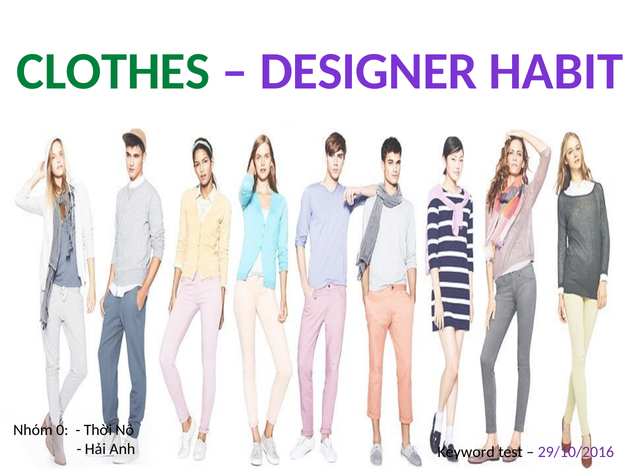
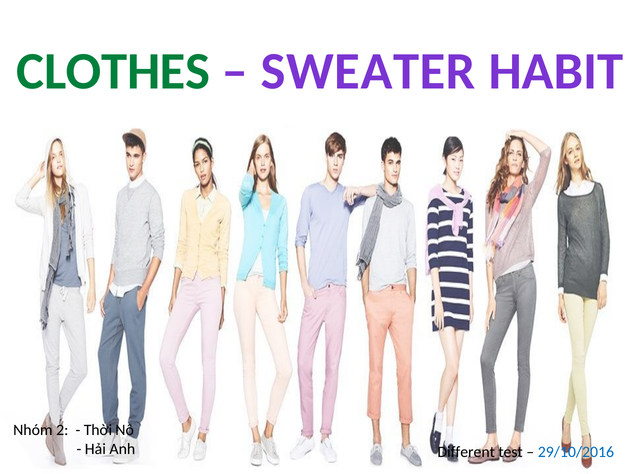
DESIGNER: DESIGNER -> SWEATER (368, 71)
0: 0 -> 2 (62, 431)
Keyword: Keyword -> Different (466, 453)
29/10/2016 colour: purple -> blue (576, 453)
